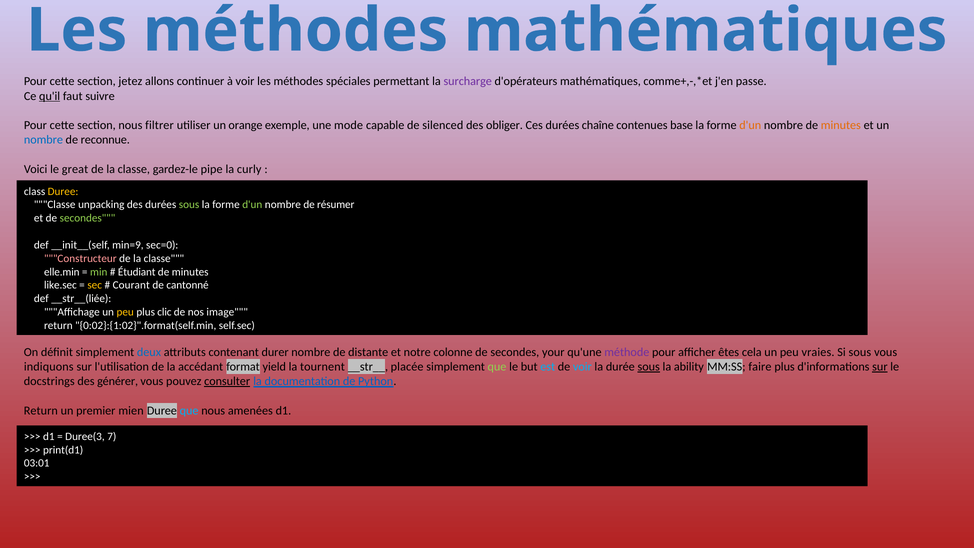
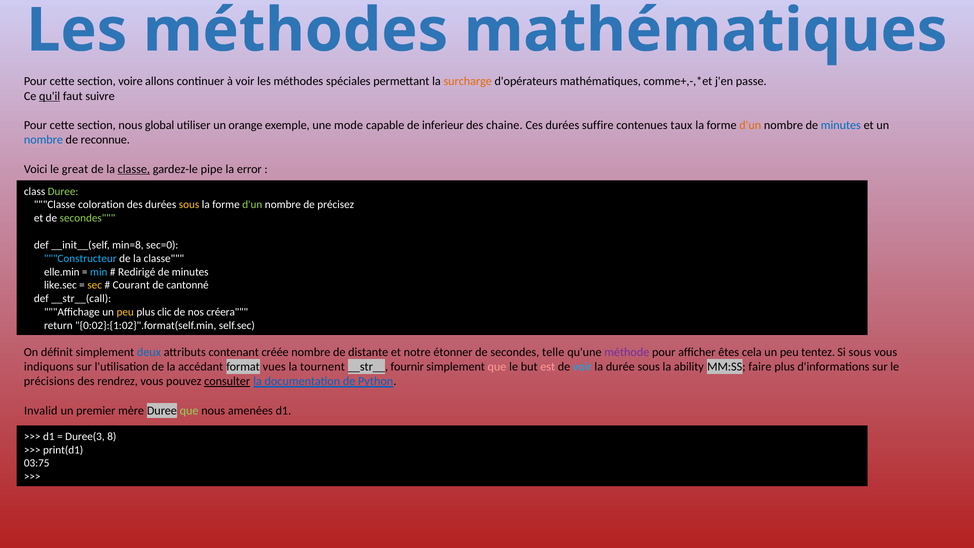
jetez: jetez -> voire (130, 81)
surcharge colour: purple -> orange (468, 81)
filtrer: filtrer -> global (160, 125)
silenced: silenced -> inferieur (443, 125)
obliger: obliger -> chaine (504, 125)
chaîne: chaîne -> suffire (598, 125)
base: base -> taux (681, 125)
minutes colour: orange -> blue (841, 125)
classe underline: none -> present (134, 169)
curly: curly -> error (249, 169)
Duree colour: yellow -> light green (63, 191)
unpacking: unpacking -> coloration (101, 205)
sous colour: light green -> yellow (189, 205)
résumer: résumer -> précisez (336, 205)
min=9: min=9 -> min=8 (128, 245)
Constructeur colour: pink -> light blue (80, 258)
min colour: light green -> light blue (99, 272)
Étudiant: Étudiant -> Redirigé (137, 272)
__str__(liée: __str__(liée -> __str__(call (81, 299)
image: image -> créera (227, 312)
durer: durer -> créée (275, 352)
colonne: colonne -> étonner (453, 352)
your: your -> telle (553, 352)
vraies: vraies -> tentez (818, 352)
yield: yield -> vues (274, 367)
placée: placée -> fournir (407, 367)
que colour: light green -> pink (497, 367)
est colour: light blue -> pink (548, 367)
sous underline: present -> none (649, 367)
sur underline: present -> none (880, 367)
docstrings: docstrings -> précisions (49, 381)
générer: générer -> rendrez (118, 381)
Return: Return -> Invalid (41, 411)
mien: mien -> mère (131, 411)
que colour: light blue -> light green (189, 411)
7: 7 -> 8 (112, 436)
03:01: 03:01 -> 03:75 (37, 463)
